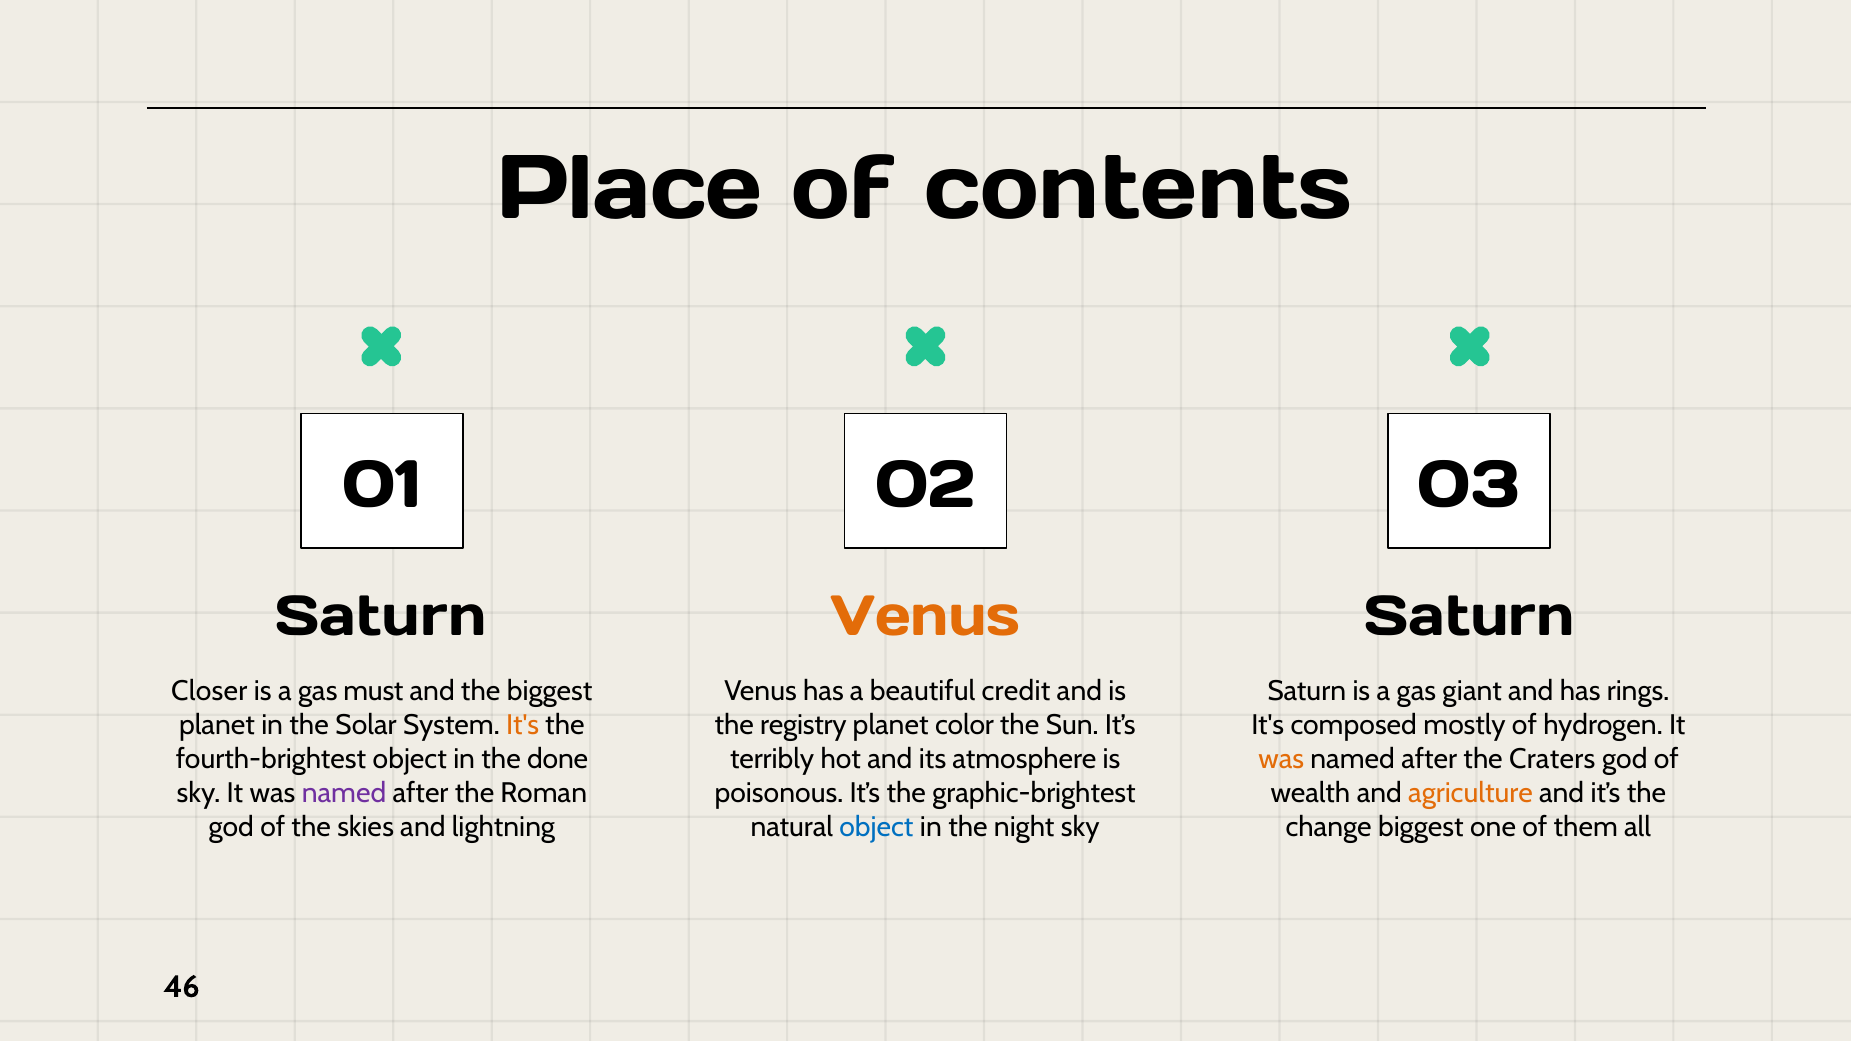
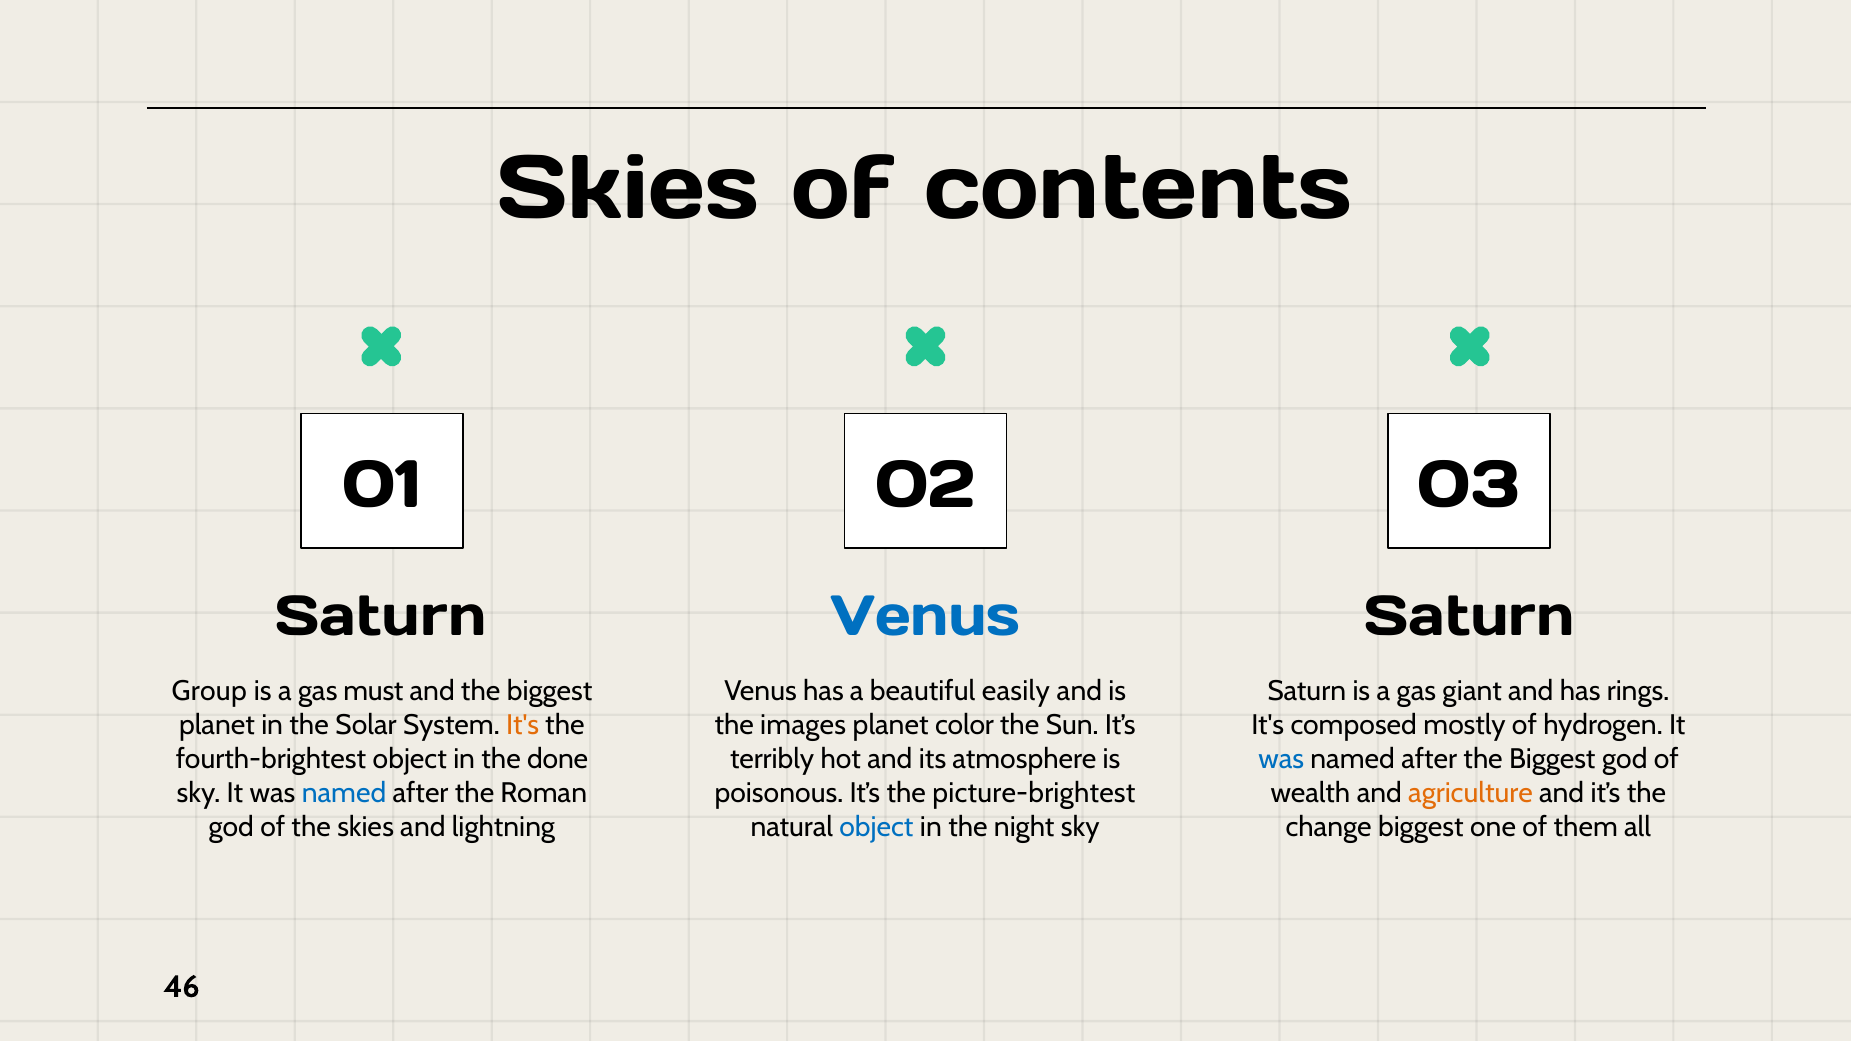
Place: Place -> Skies (628, 189)
Venus colour: orange -> blue (926, 617)
Closer: Closer -> Group (209, 692)
credit: credit -> easily (1016, 692)
registry: registry -> images (803, 726)
was colour: orange -> blue (1281, 760)
after the Craters: Craters -> Biggest (1552, 760)
named colour: purple -> blue (344, 794)
graphic-brightest: graphic-brightest -> picture-brightest (1034, 794)
